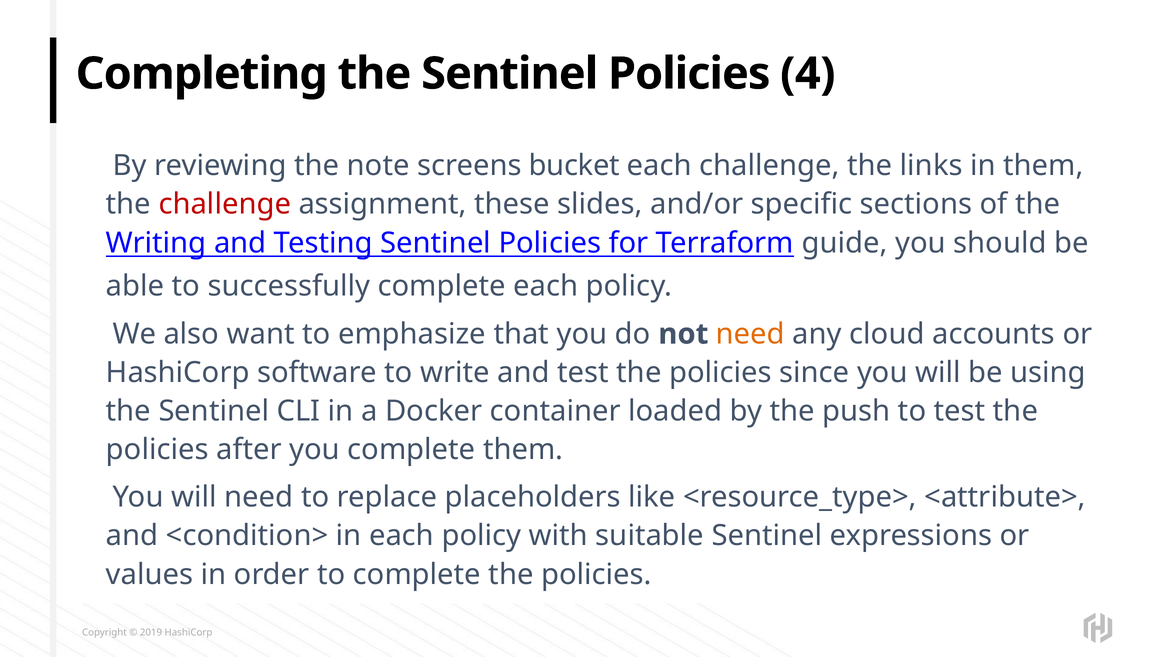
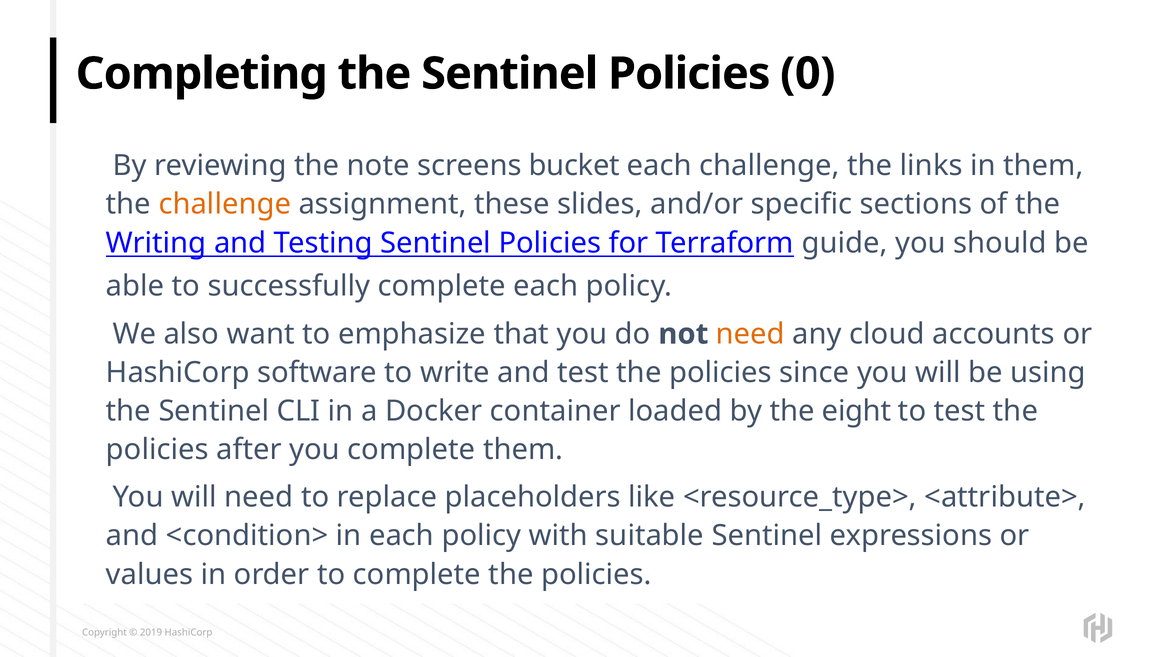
4: 4 -> 0 (808, 74)
challenge colour: red -> orange (225, 204)
push: push -> eight (857, 411)
